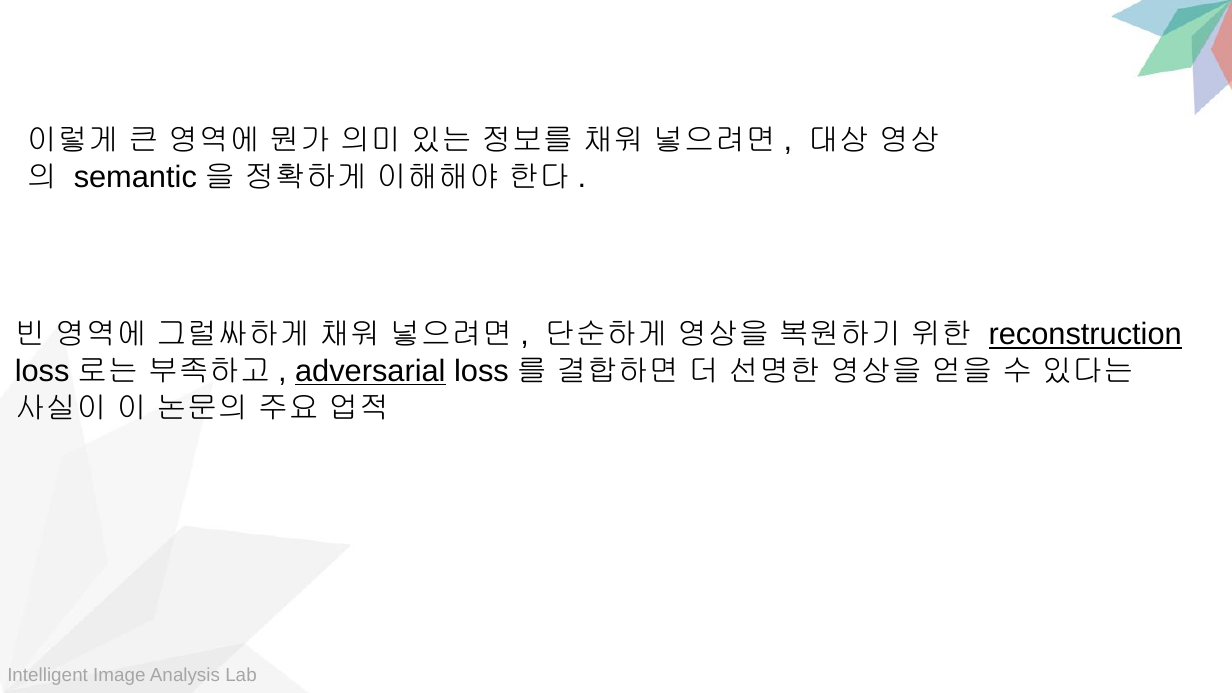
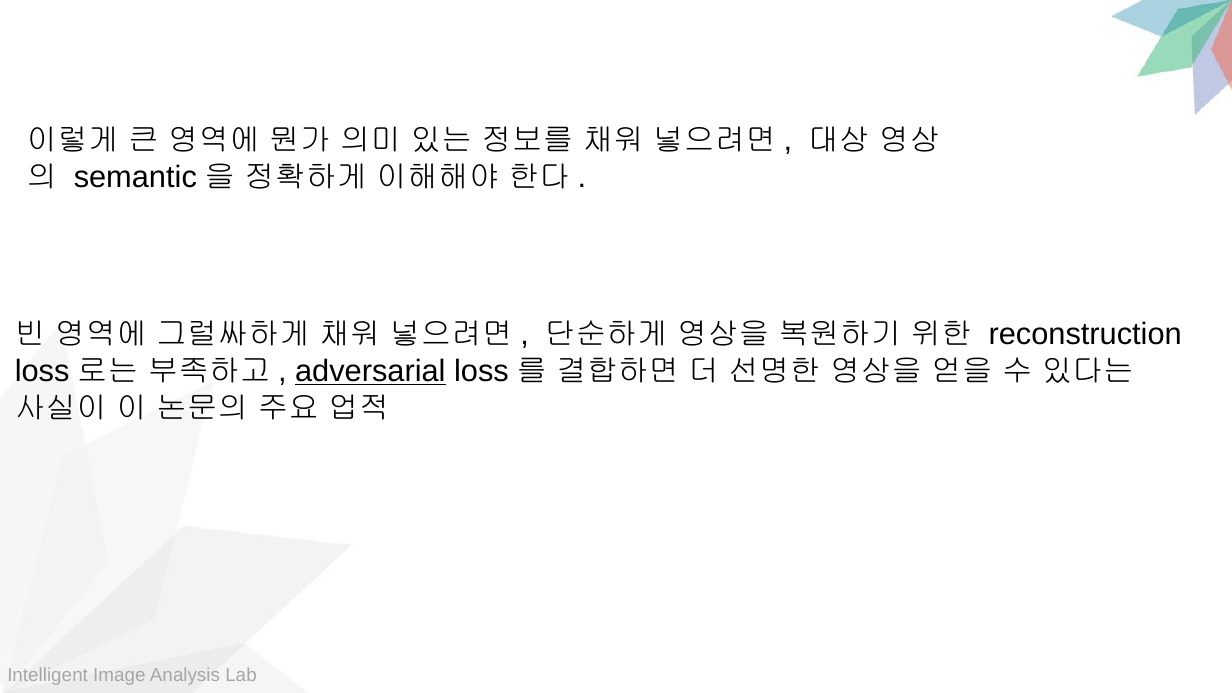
reconstruction underline: present -> none (1085, 334)
